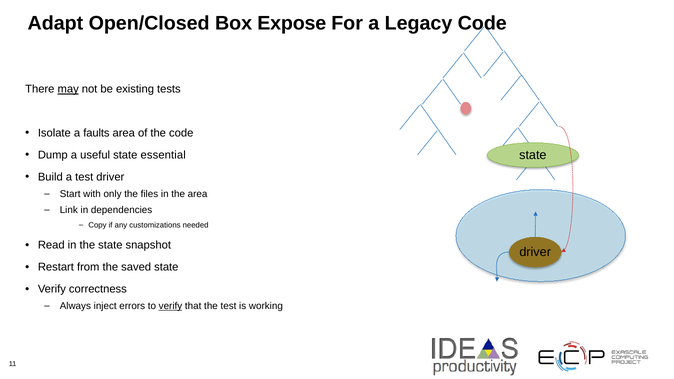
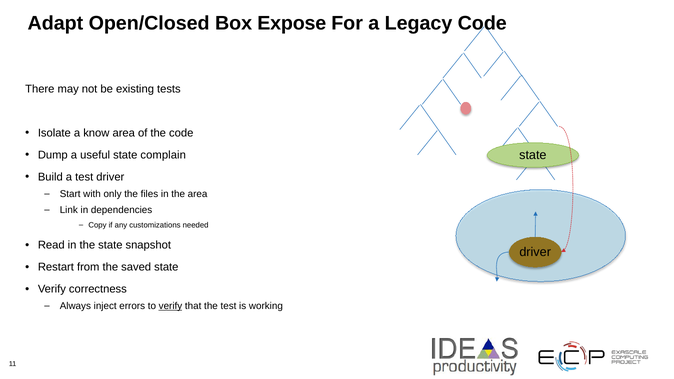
may underline: present -> none (68, 89)
faults: faults -> know (96, 133)
essential: essential -> complain (163, 155)
